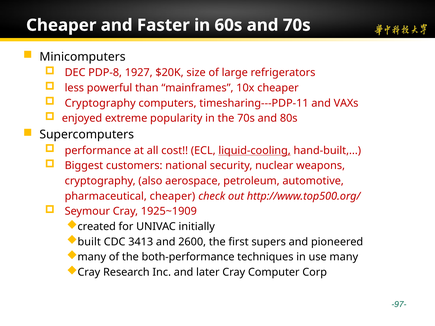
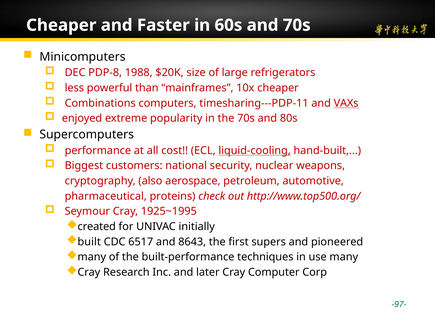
1927: 1927 -> 1988 (139, 73)
Cryptography: Cryptography -> Combinations (100, 103)
VAXs underline: none -> present (346, 103)
pharmaceutical cheaper: cheaper -> proteins (173, 196)
1925~1909: 1925~1909 -> 1925~1995 (169, 212)
3413: 3413 -> 6517 (141, 242)
2600: 2600 -> 8643 (192, 242)
both-performance: both-performance -> built-performance (188, 257)
